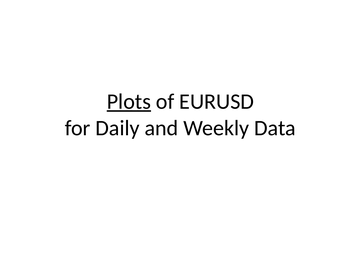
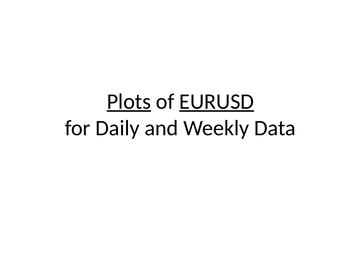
EURUSD underline: none -> present (217, 101)
